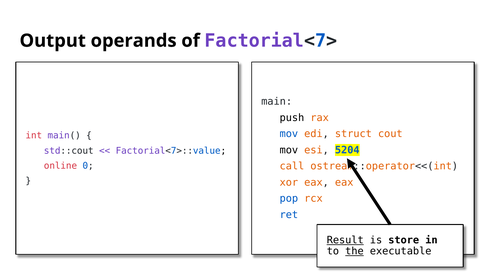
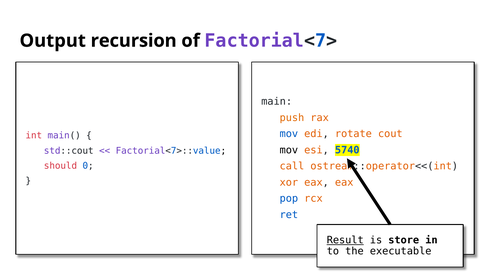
operands: operands -> recursion (134, 41)
push colour: black -> orange (292, 118)
struct: struct -> rotate (353, 134)
5204: 5204 -> 5740 (347, 150)
online: online -> should (60, 165)
the underline: present -> none (354, 251)
